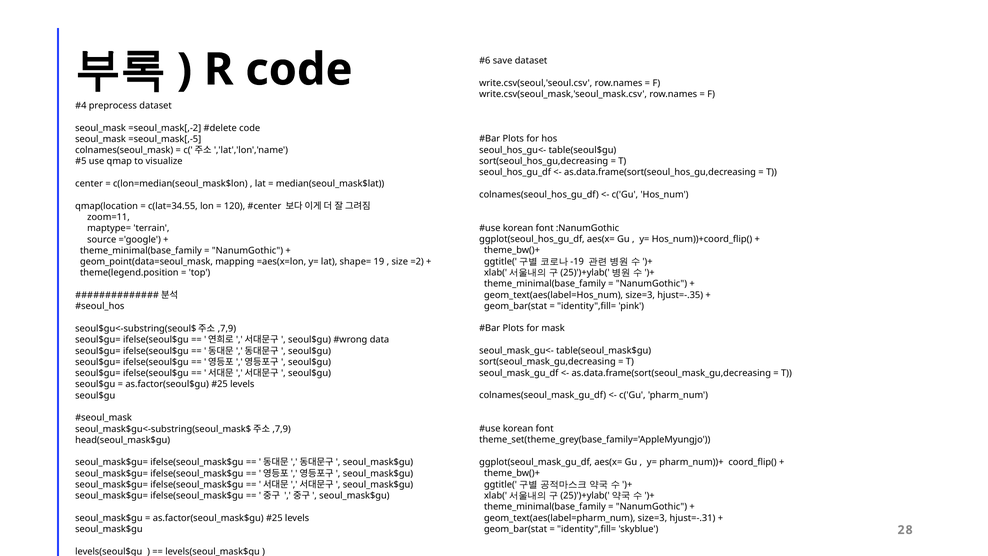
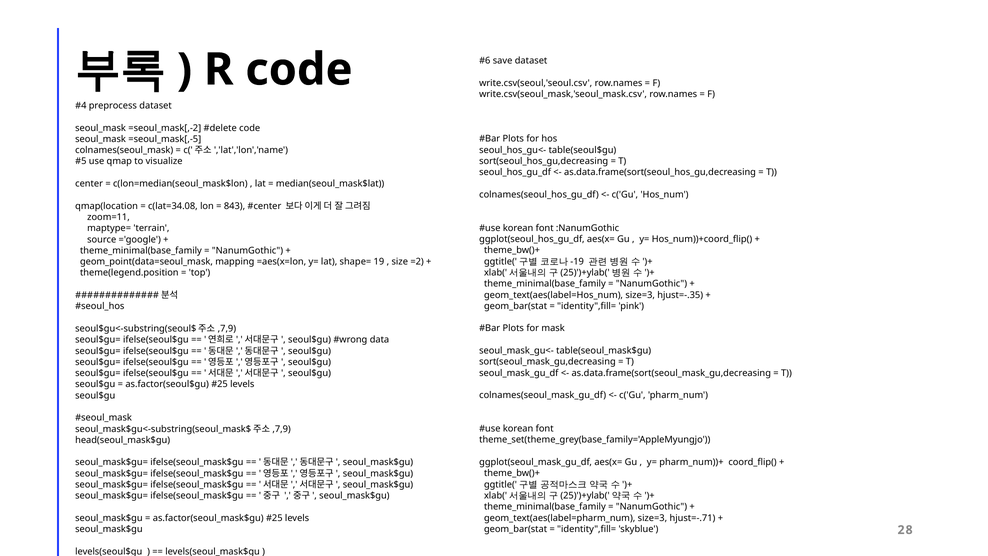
c(lat=34.55: c(lat=34.55 -> c(lat=34.08 (173, 206)
120: 120 -> 843 (235, 206)
hjust=-.31: hjust=-.31 -> hjust=-.71 (692, 518)
